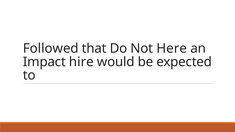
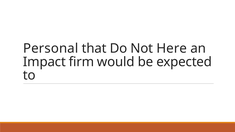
Followed: Followed -> Personal (51, 48)
hire: hire -> firm (81, 62)
